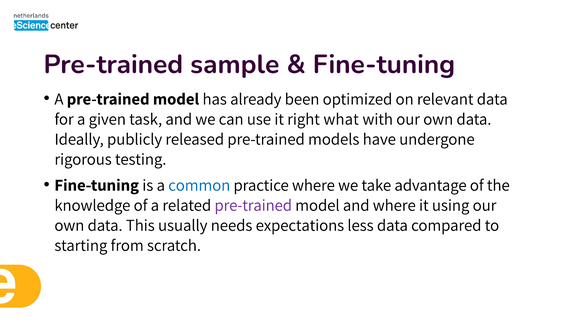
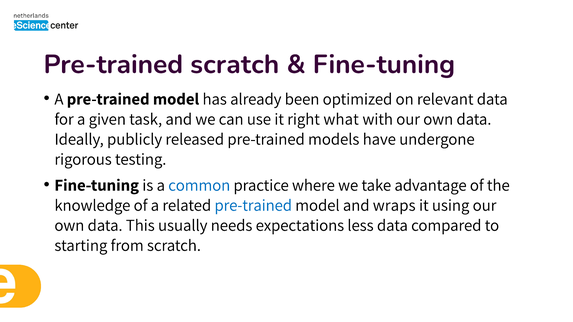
Pre-trained sample: sample -> scratch (235, 64)
pre-trained colour: purple -> blue (253, 205)
and where: where -> wraps (394, 205)
